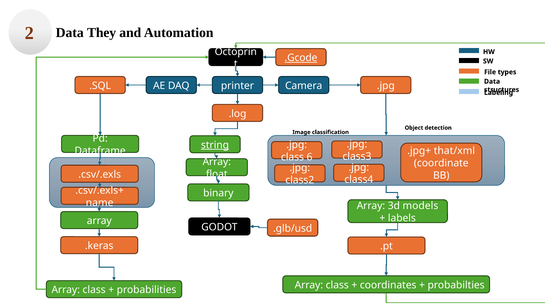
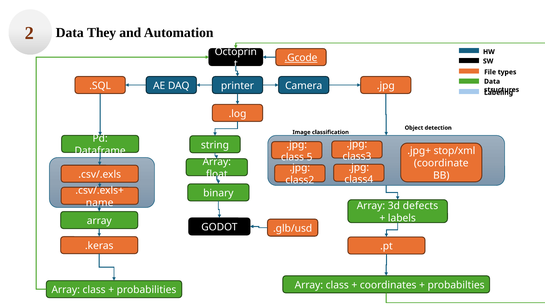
string underline: present -> none (215, 145)
that/xml: that/xml -> stop/xml (454, 151)
6: 6 -> 5 (310, 157)
models: models -> defects (420, 205)
